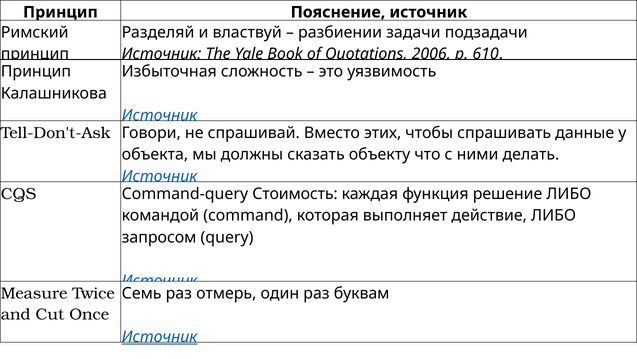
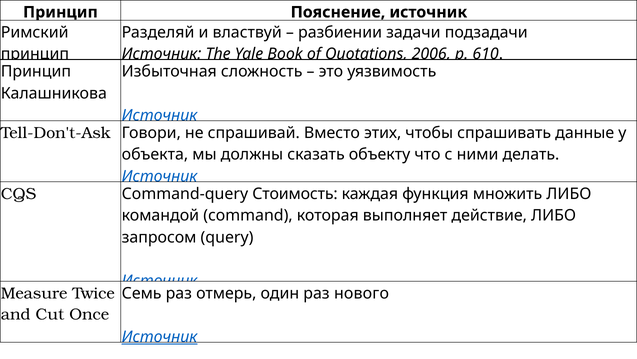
решение: решение -> множить (508, 193)
буквам: буквам -> нового (362, 293)
